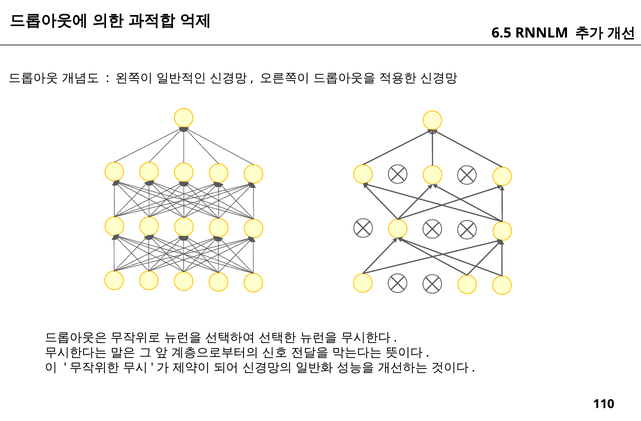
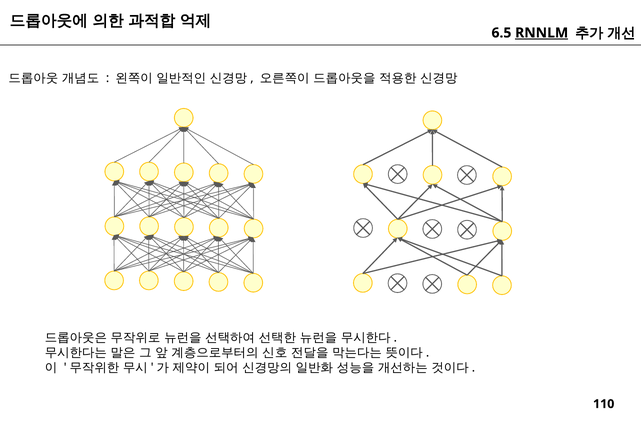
RNNLM underline: none -> present (542, 33)
